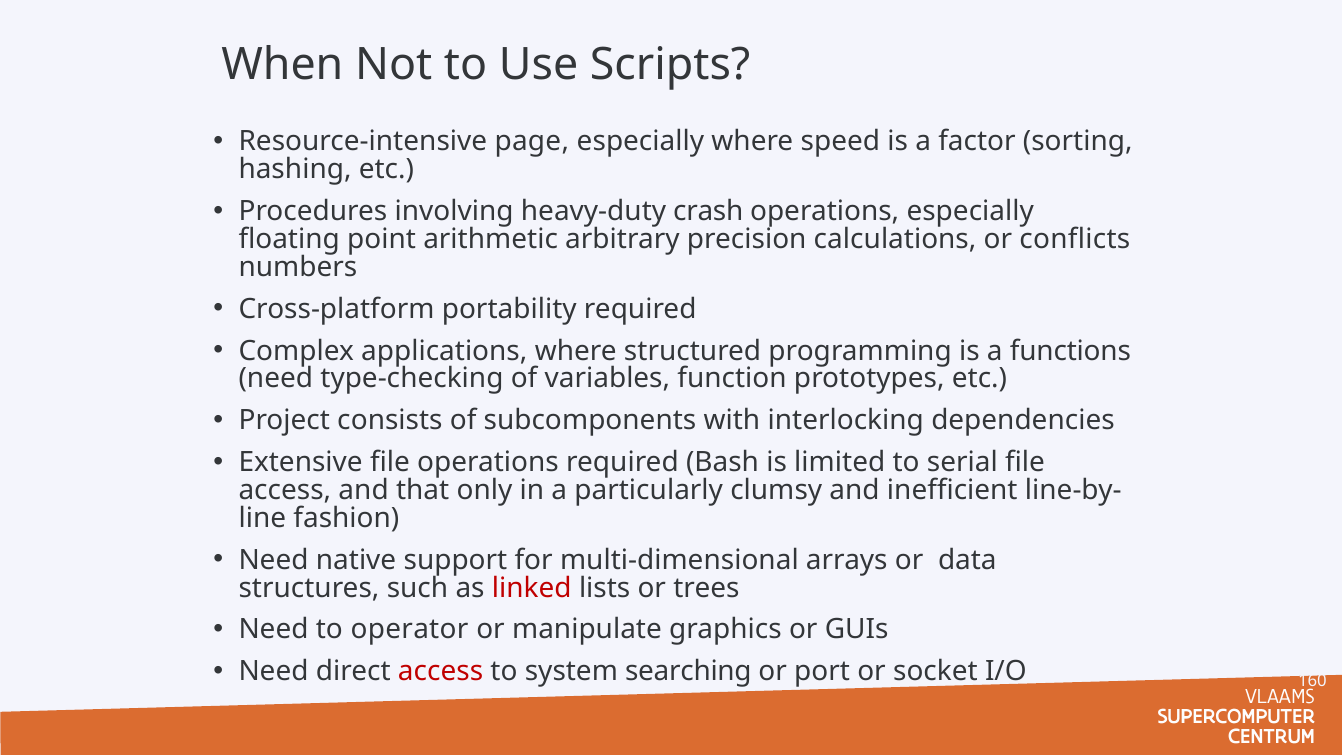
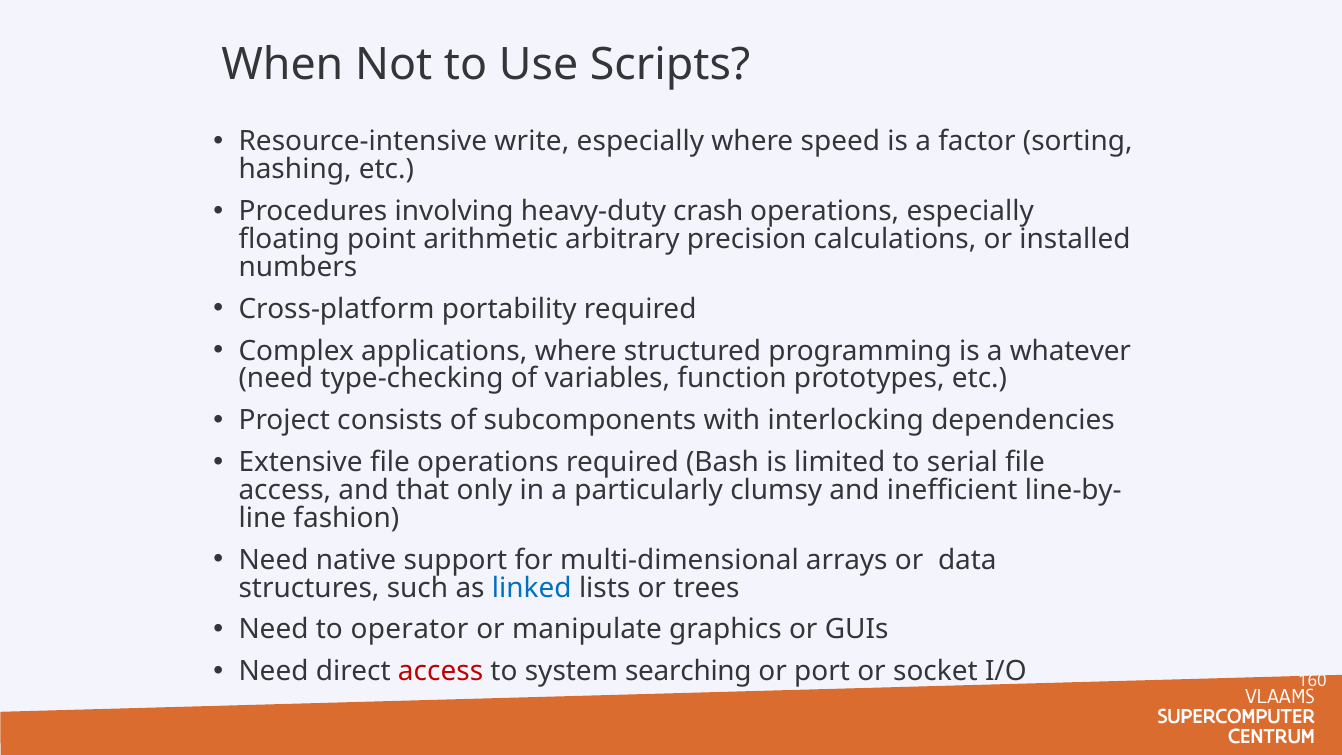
page: page -> write (532, 142)
conflicts: conflicts -> installed (1075, 239)
functions: functions -> whatever (1070, 351)
linked colour: red -> blue (532, 588)
